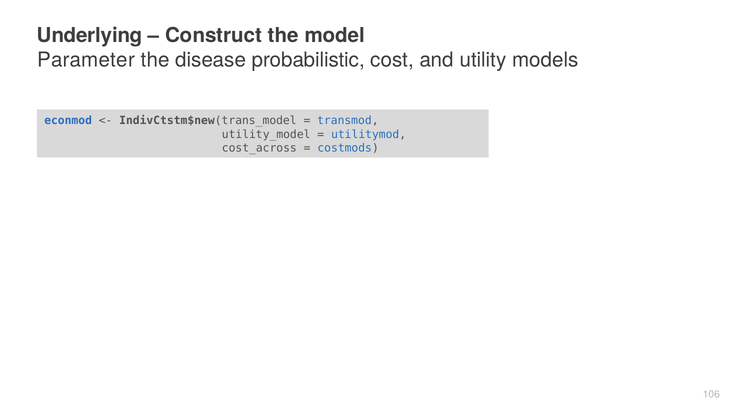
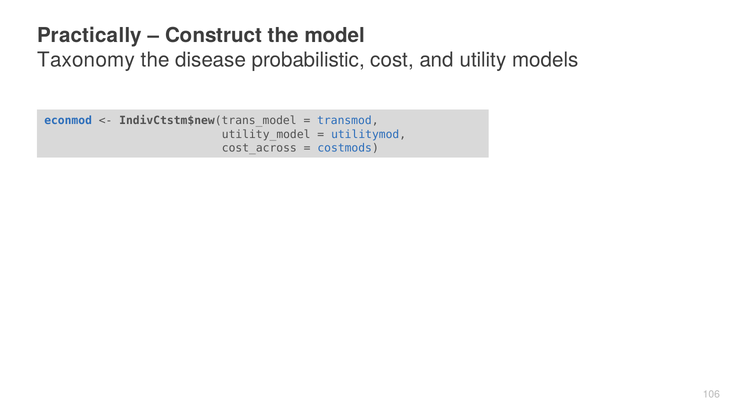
Underlying: Underlying -> Practically (89, 35)
Parameter: Parameter -> Taxonomy (86, 60)
